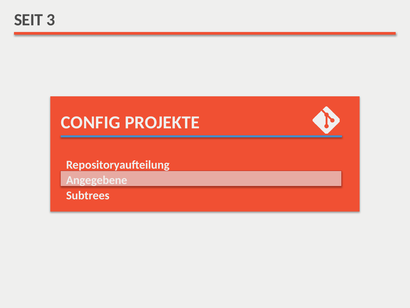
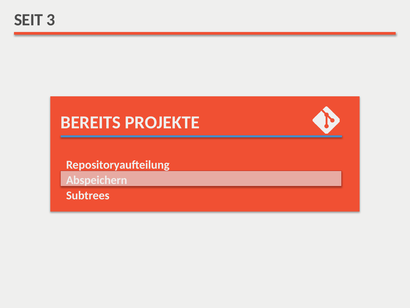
CONFIG: CONFIG -> BEREITS (91, 122)
Angegebene: Angegebene -> Abspeichern (97, 180)
